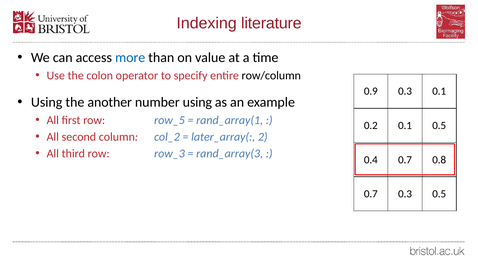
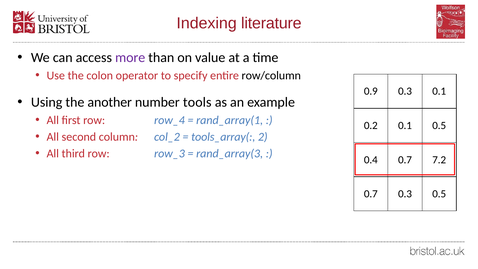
more colour: blue -> purple (130, 58)
number using: using -> tools (197, 102)
row_5: row_5 -> row_4 (169, 120)
later_array(: later_array( -> tools_array( (223, 137)
0.8: 0.8 -> 7.2 (439, 160)
